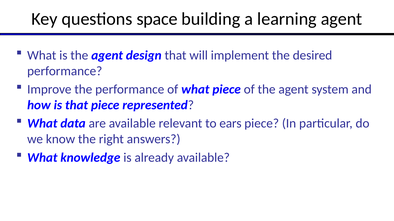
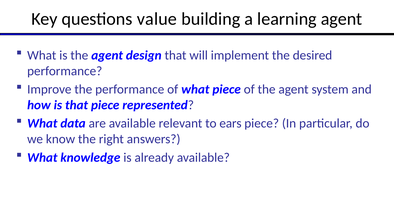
space: space -> value (157, 19)
